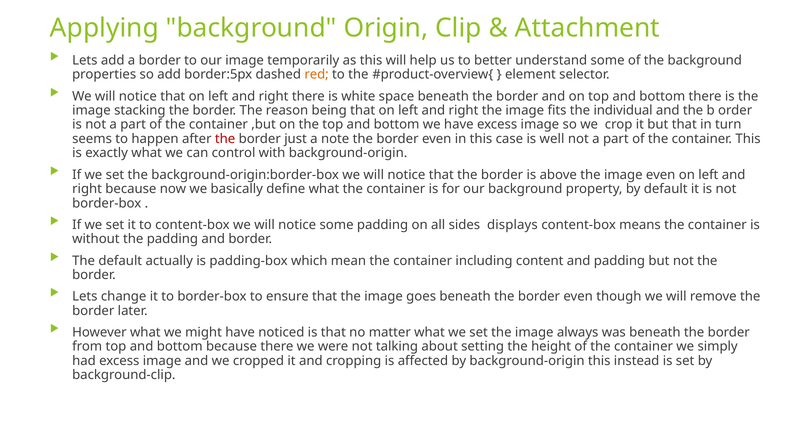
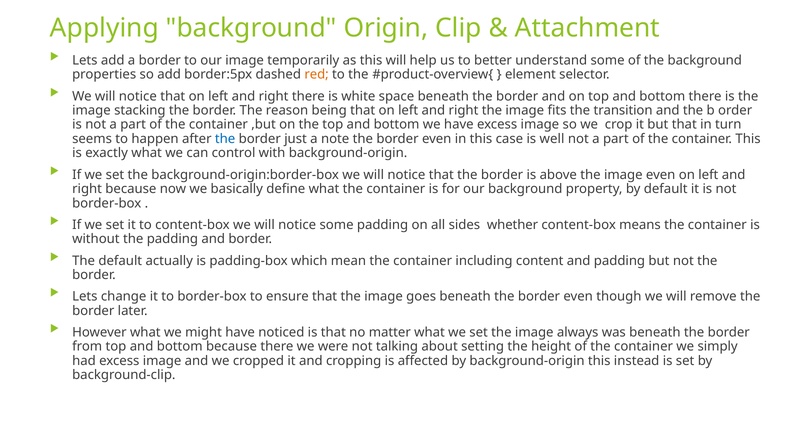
individual: individual -> transition (623, 111)
the colour: red -> blue (225, 139)
displays: displays -> whether (513, 225)
